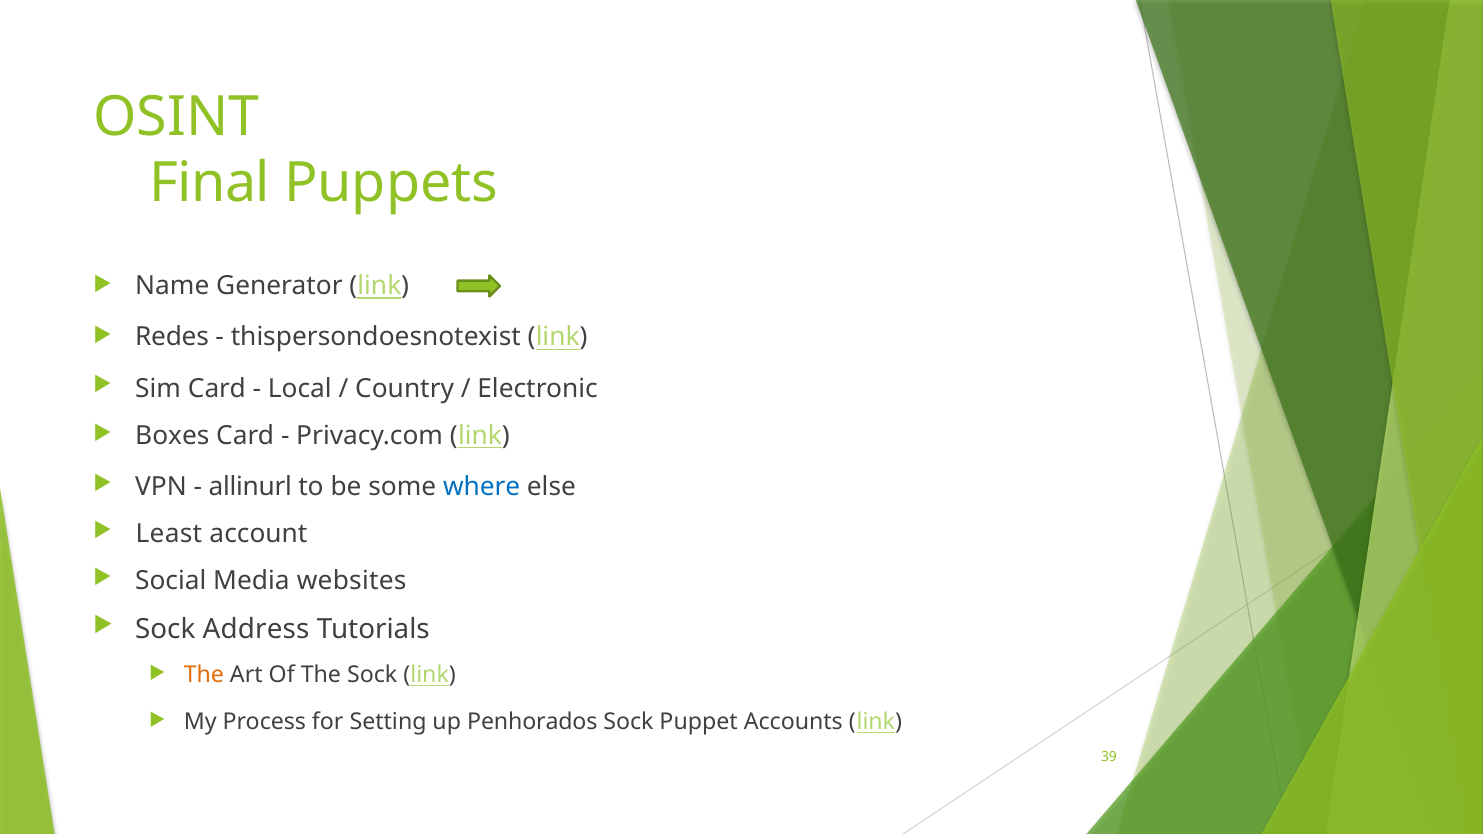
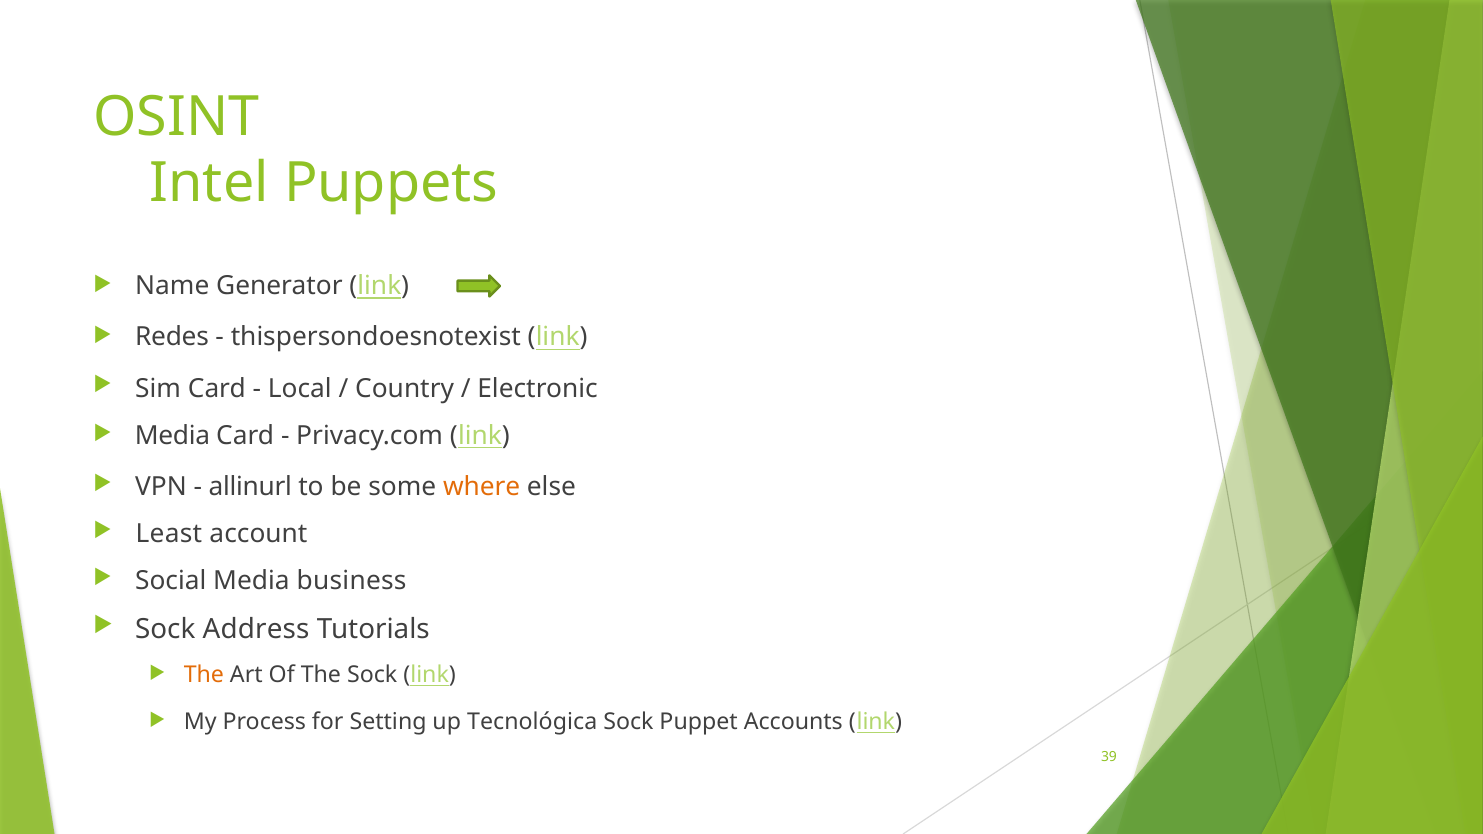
Final: Final -> Intel (209, 184)
Boxes: Boxes -> Media (172, 436)
where colour: blue -> orange (482, 487)
websites: websites -> business (352, 581)
Penhorados: Penhorados -> Tecnológica (532, 722)
